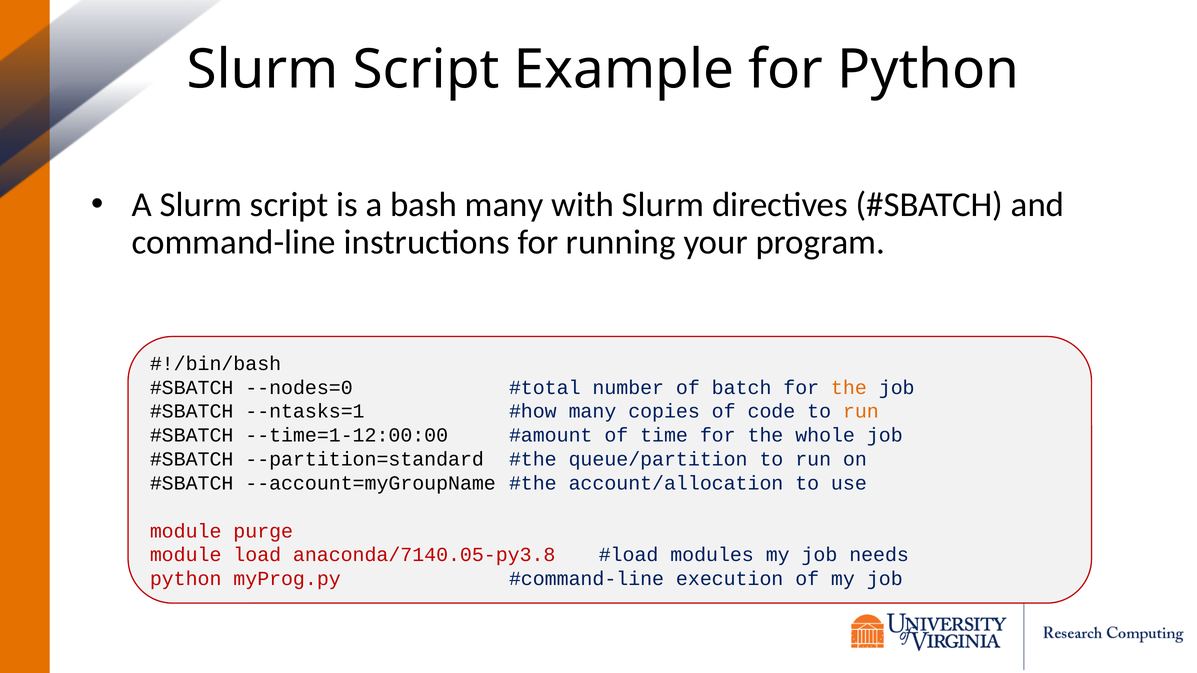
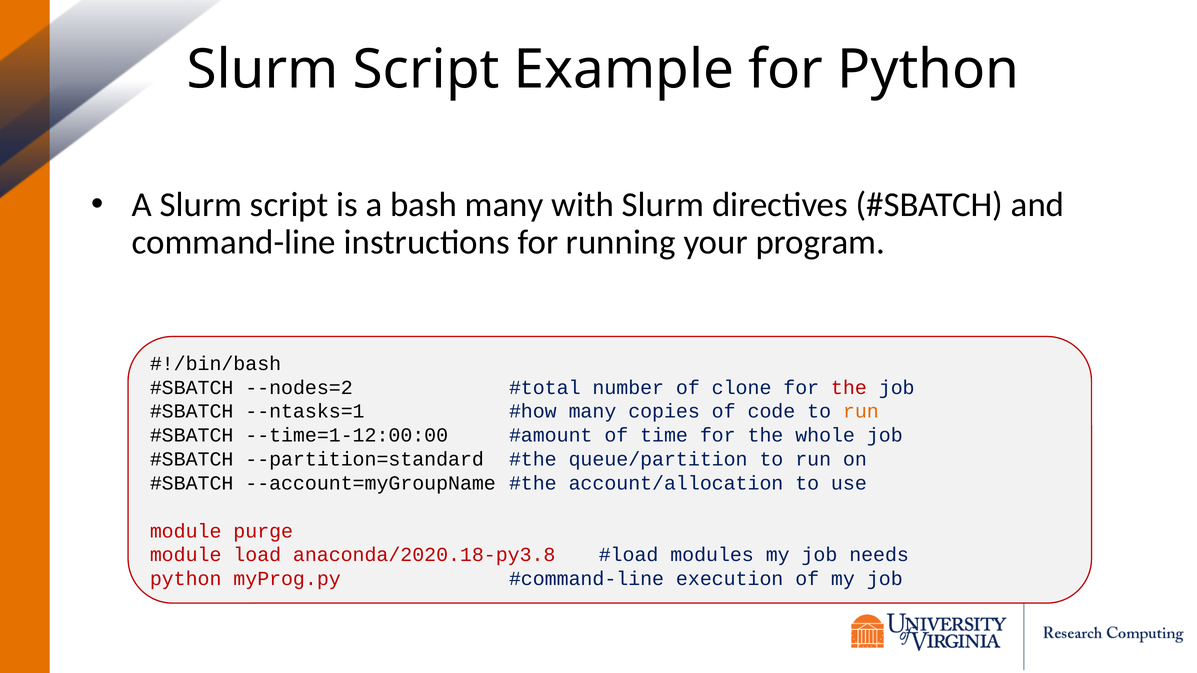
--nodes=0: --nodes=0 -> --nodes=2 (299, 388)
batch: batch -> clone (742, 388)
the colour: orange -> red (849, 388)
anaconda/7140.05-py3.8: anaconda/7140.05-py3.8 -> anaconda/2020.18-py3.8 (424, 555)
